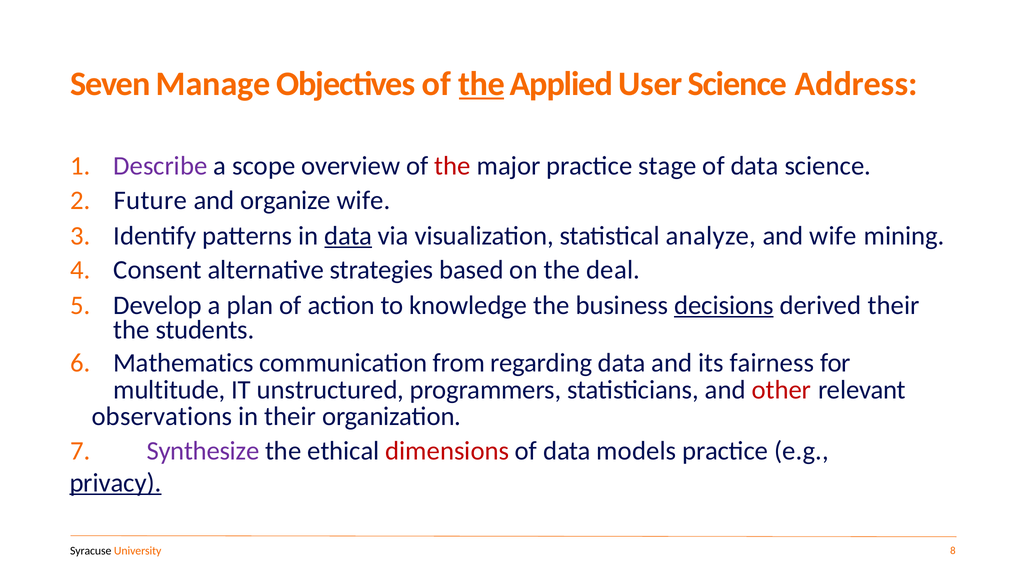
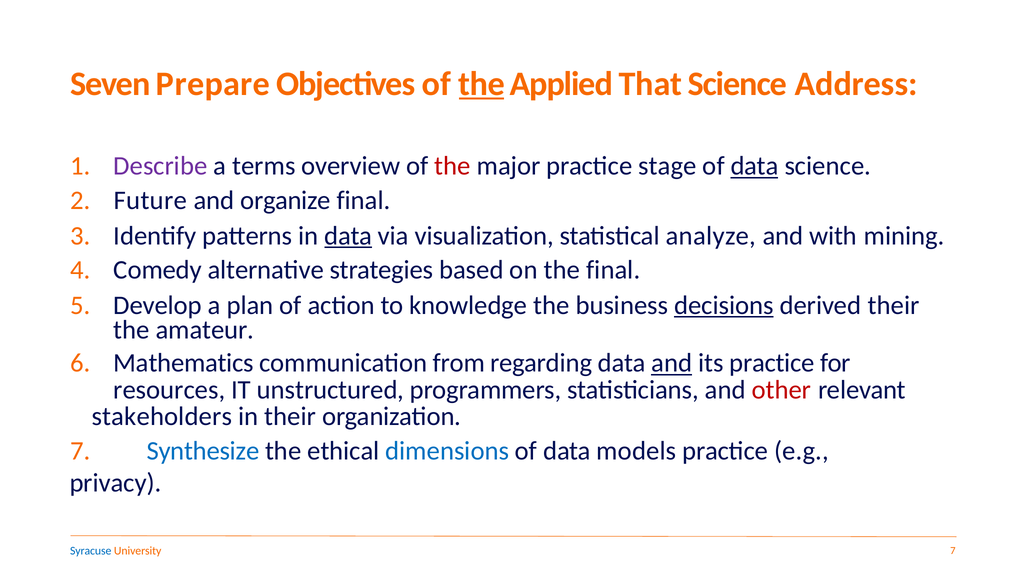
Manage: Manage -> Prepare (213, 84)
User: User -> That (650, 84)
scope: scope -> terms (264, 166)
data underline: none -> present (754, 166)
organize wife: wife -> final (364, 200)
and wife: wife -> with (833, 236)
Consent: Consent -> Comedy (158, 270)
the deal: deal -> final (613, 270)
students: students -> amateur (205, 330)
and underline: none -> present (672, 363)
its fairness: fairness -> practice (772, 363)
multitude: multitude -> resources (169, 389)
observations: observations -> stakeholders (162, 416)
Synthesize colour: purple -> blue (203, 451)
dimensions colour: red -> blue (447, 451)
privacy underline: present -> none (115, 483)
Syracuse colour: black -> blue (91, 550)
University 8: 8 -> 7 (953, 551)
